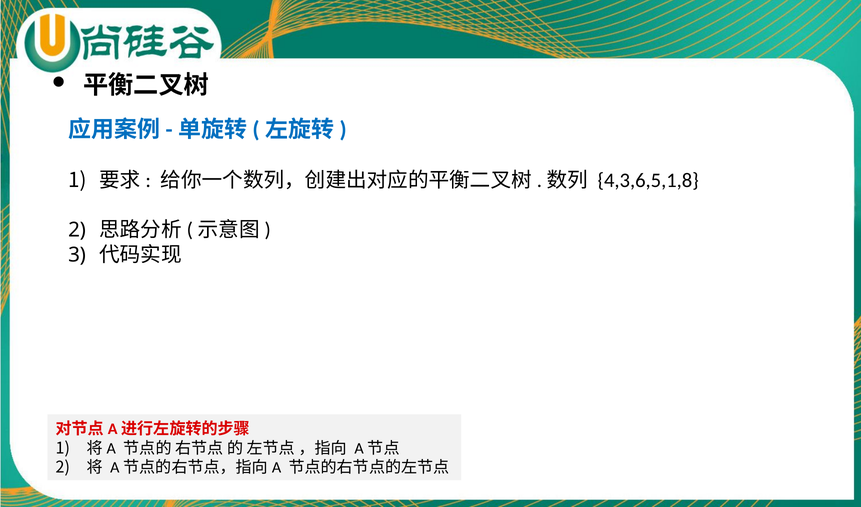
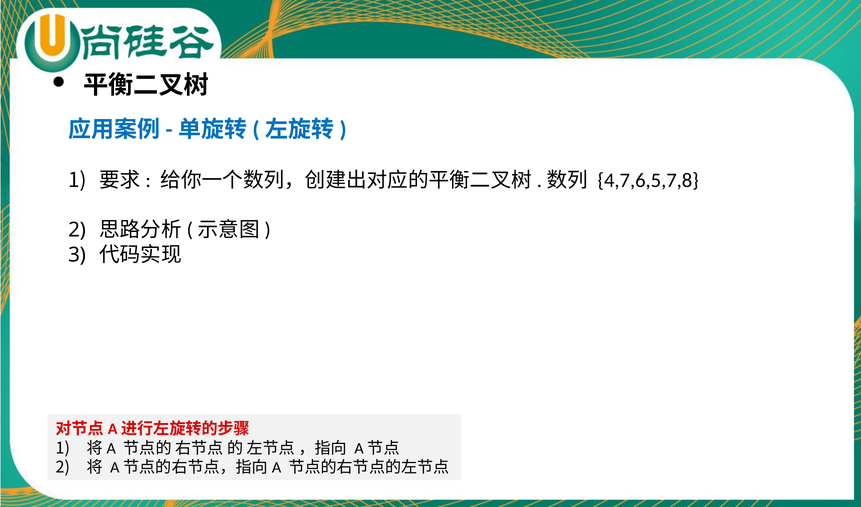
4,3,6,5,1,8: 4,3,6,5,1,8 -> 4,7,6,5,7,8 (648, 181)
